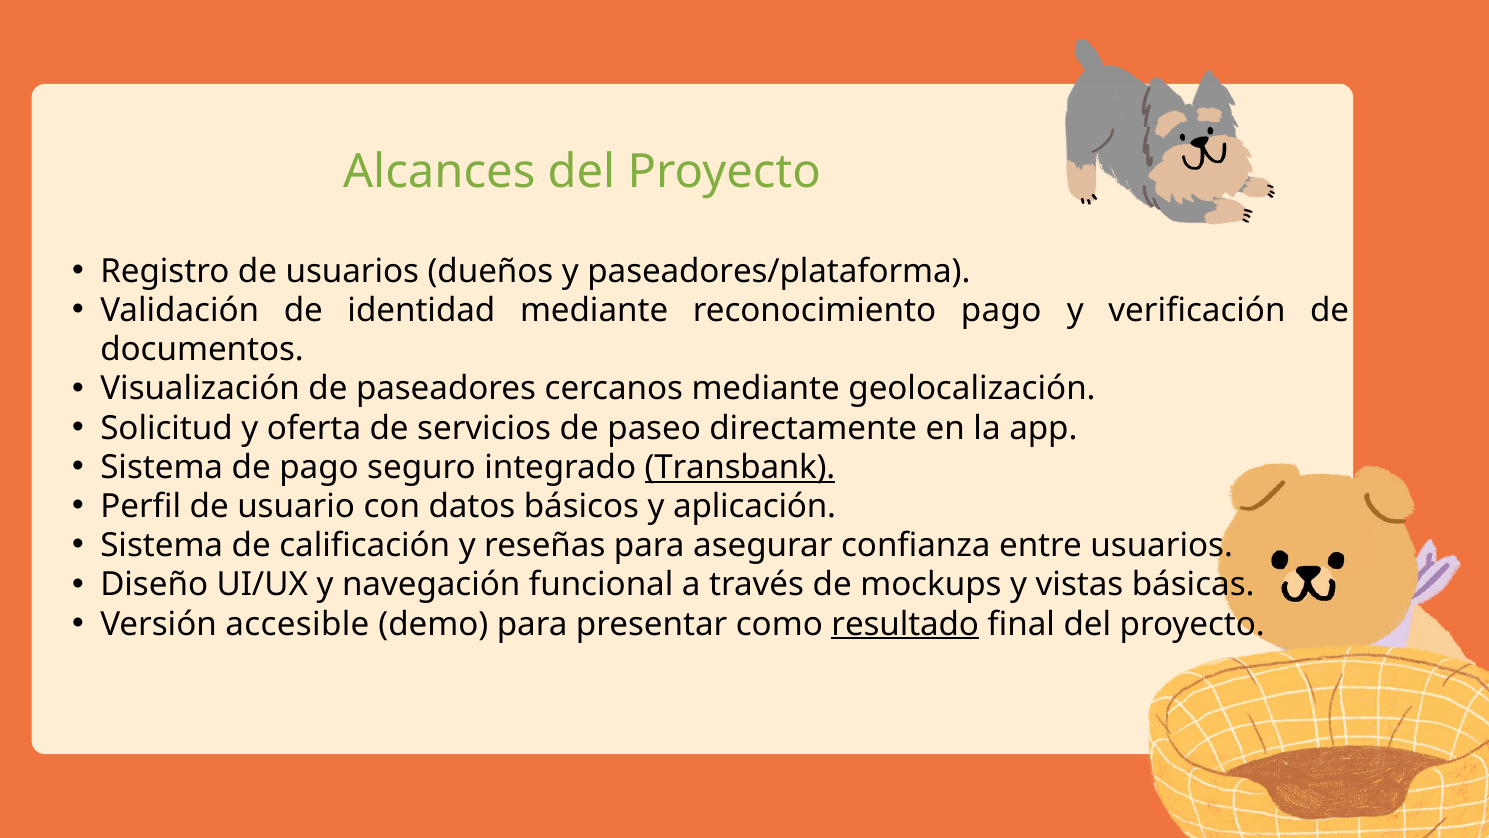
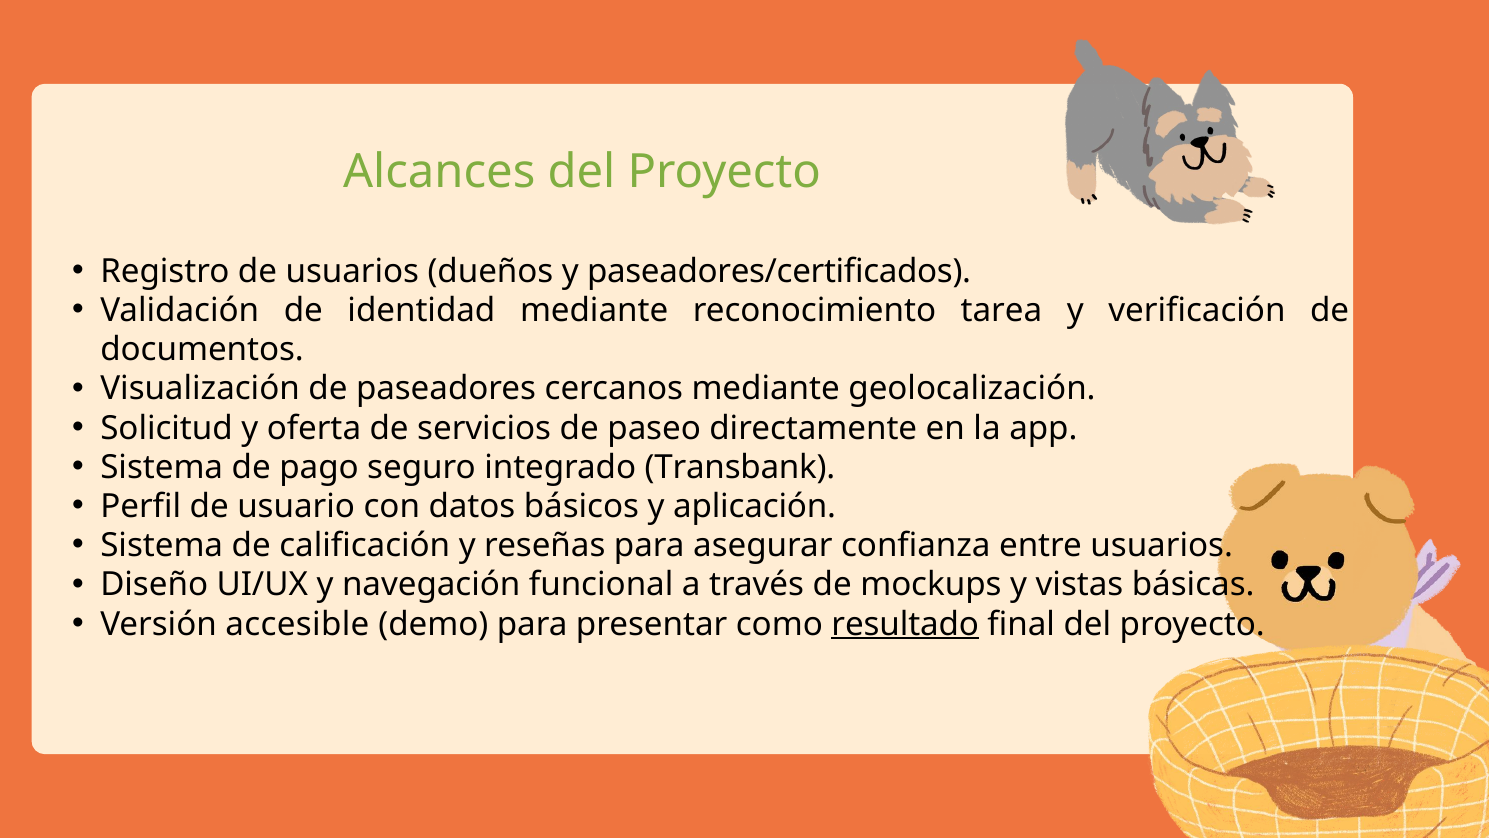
paseadores/plataforma: paseadores/plataforma -> paseadores/certificados (779, 271)
reconocimiento pago: pago -> tarea (1001, 310)
Transbank underline: present -> none (740, 467)
